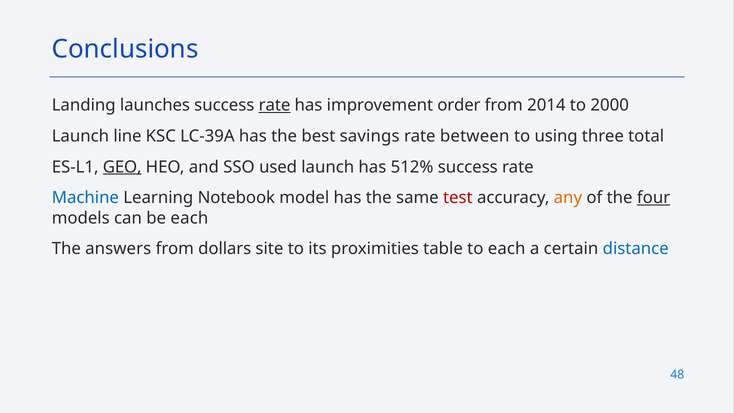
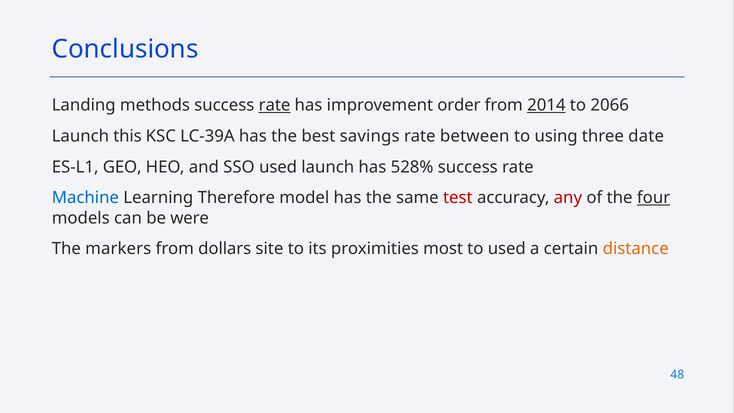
launches: launches -> methods (155, 105)
2014 underline: none -> present (546, 105)
2000: 2000 -> 2066 (610, 105)
line: line -> this (128, 136)
total: total -> date (646, 136)
GEO underline: present -> none (122, 167)
512%: 512% -> 528% (412, 167)
Notebook: Notebook -> Therefore (236, 198)
any colour: orange -> red (568, 198)
be each: each -> were (190, 218)
answers: answers -> markers (118, 249)
table: table -> most (443, 249)
to each: each -> used (507, 249)
distance colour: blue -> orange (636, 249)
